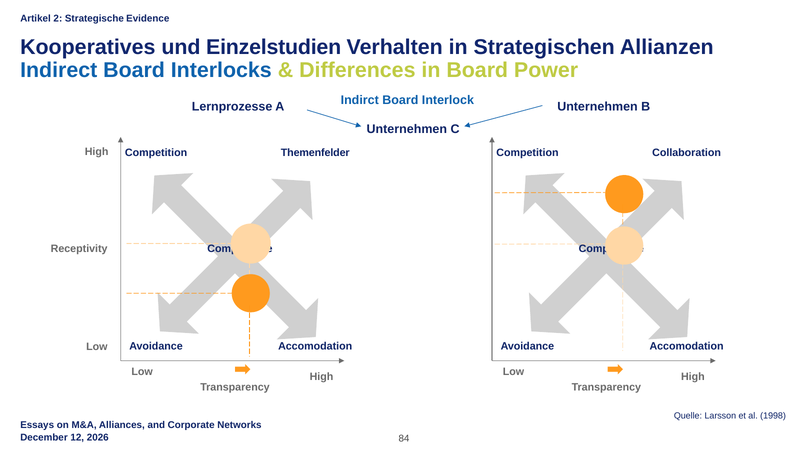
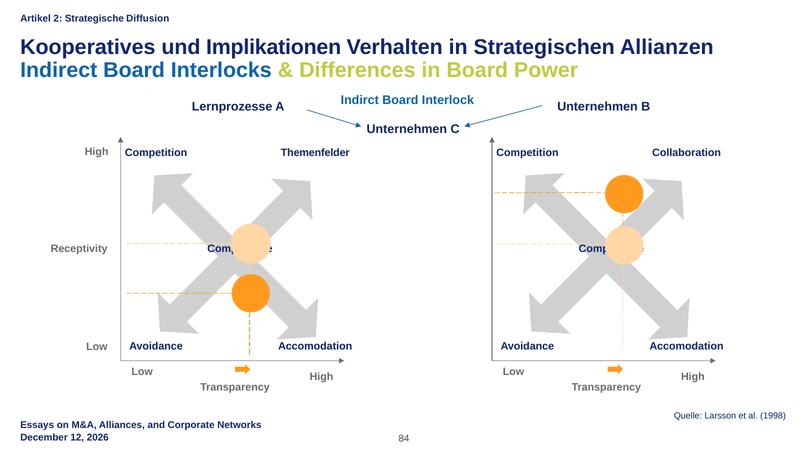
Evidence: Evidence -> Diffusion (148, 18)
Einzelstudien: Einzelstudien -> Implikationen (274, 47)
